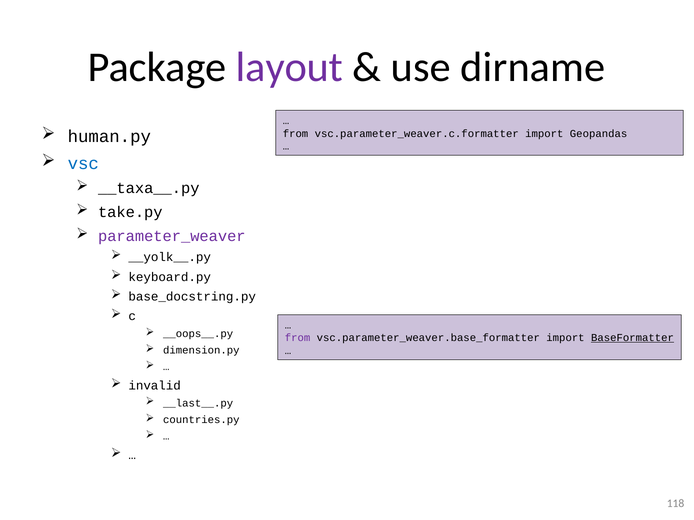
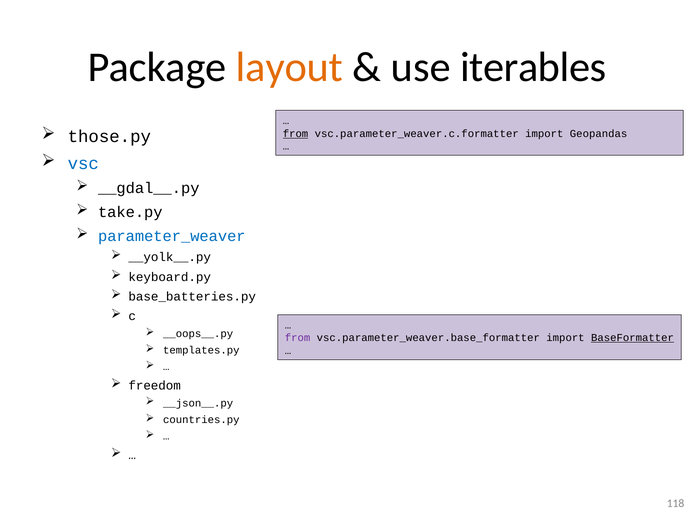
layout colour: purple -> orange (289, 67)
dirname: dirname -> iterables (533, 67)
human.py: human.py -> those.py (109, 137)
from underline: none -> present (296, 134)
__taxa__.py: __taxa__.py -> __gdal__.py (149, 188)
parameter_weaver colour: purple -> blue (172, 236)
base_docstring.py: base_docstring.py -> base_batteries.py (192, 297)
dimension.py: dimension.py -> templates.py (201, 351)
invalid: invalid -> freedom (155, 386)
__last__.py: __last__.py -> __json__.py (198, 404)
